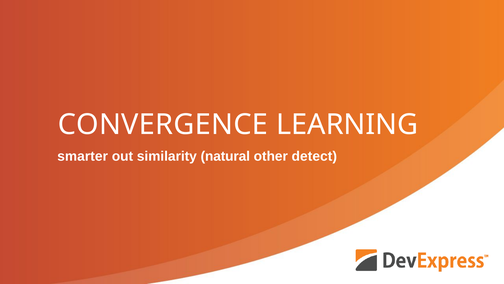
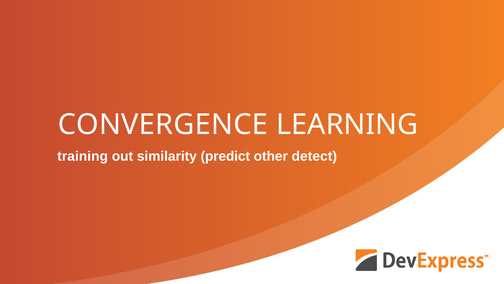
smarter: smarter -> training (83, 156)
natural: natural -> predict (225, 156)
